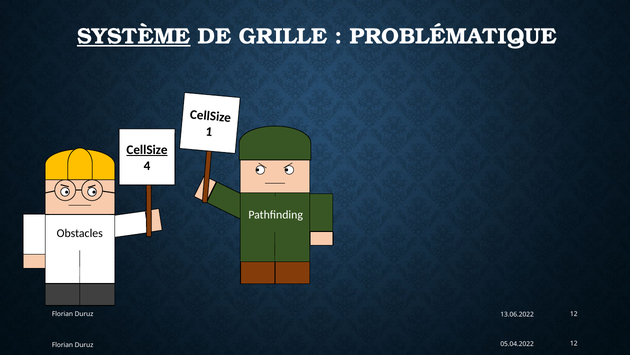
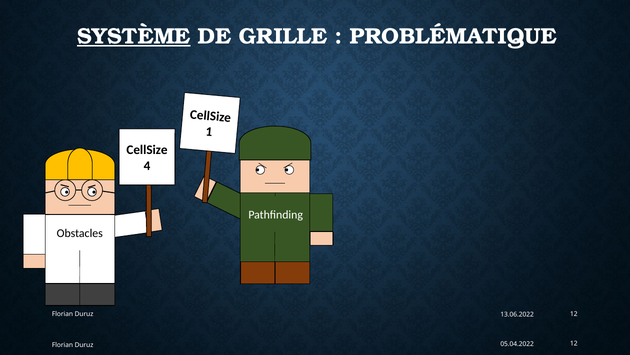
CellSize underline: present -> none (147, 150)
